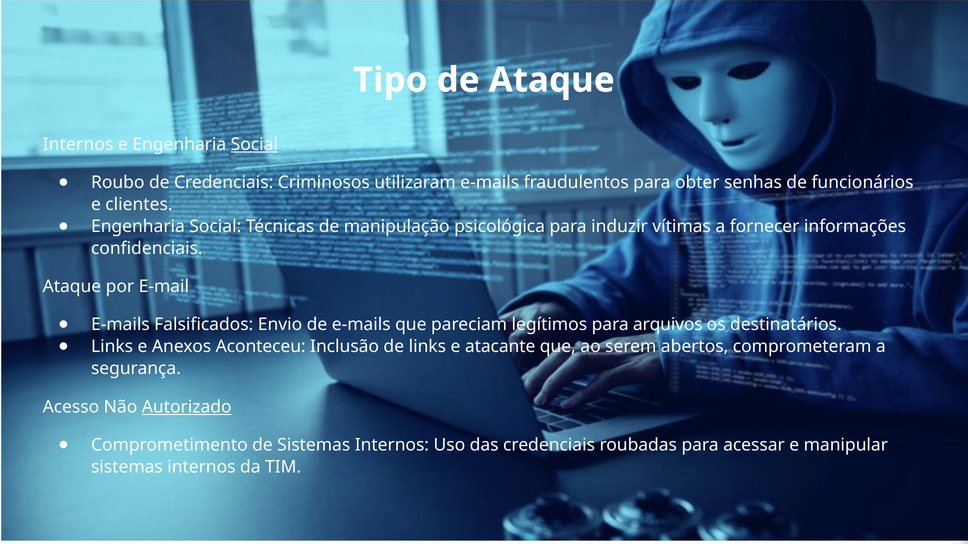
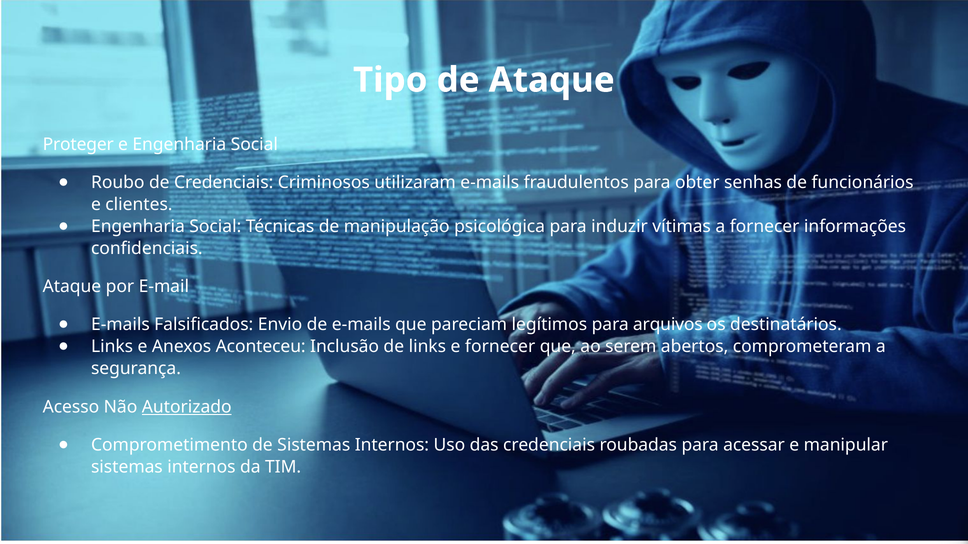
Internos: Internos -> Proteger (78, 144)
Social underline: present -> none (254, 144)
e atacante: atacante -> fornecer (500, 347)
